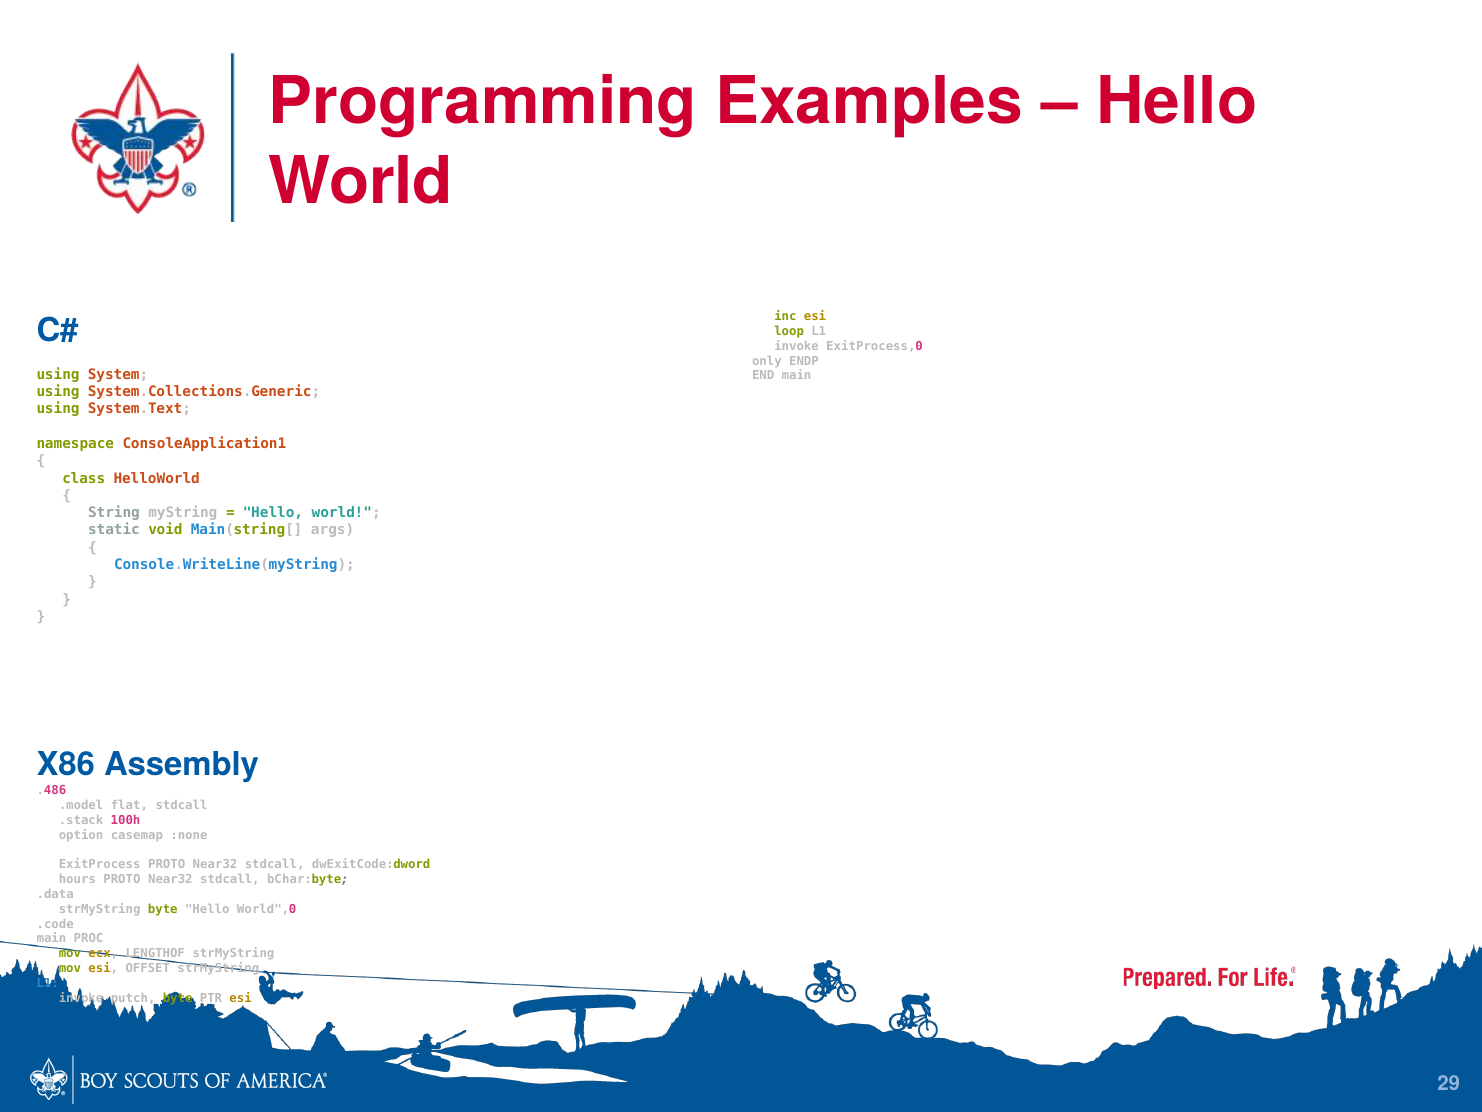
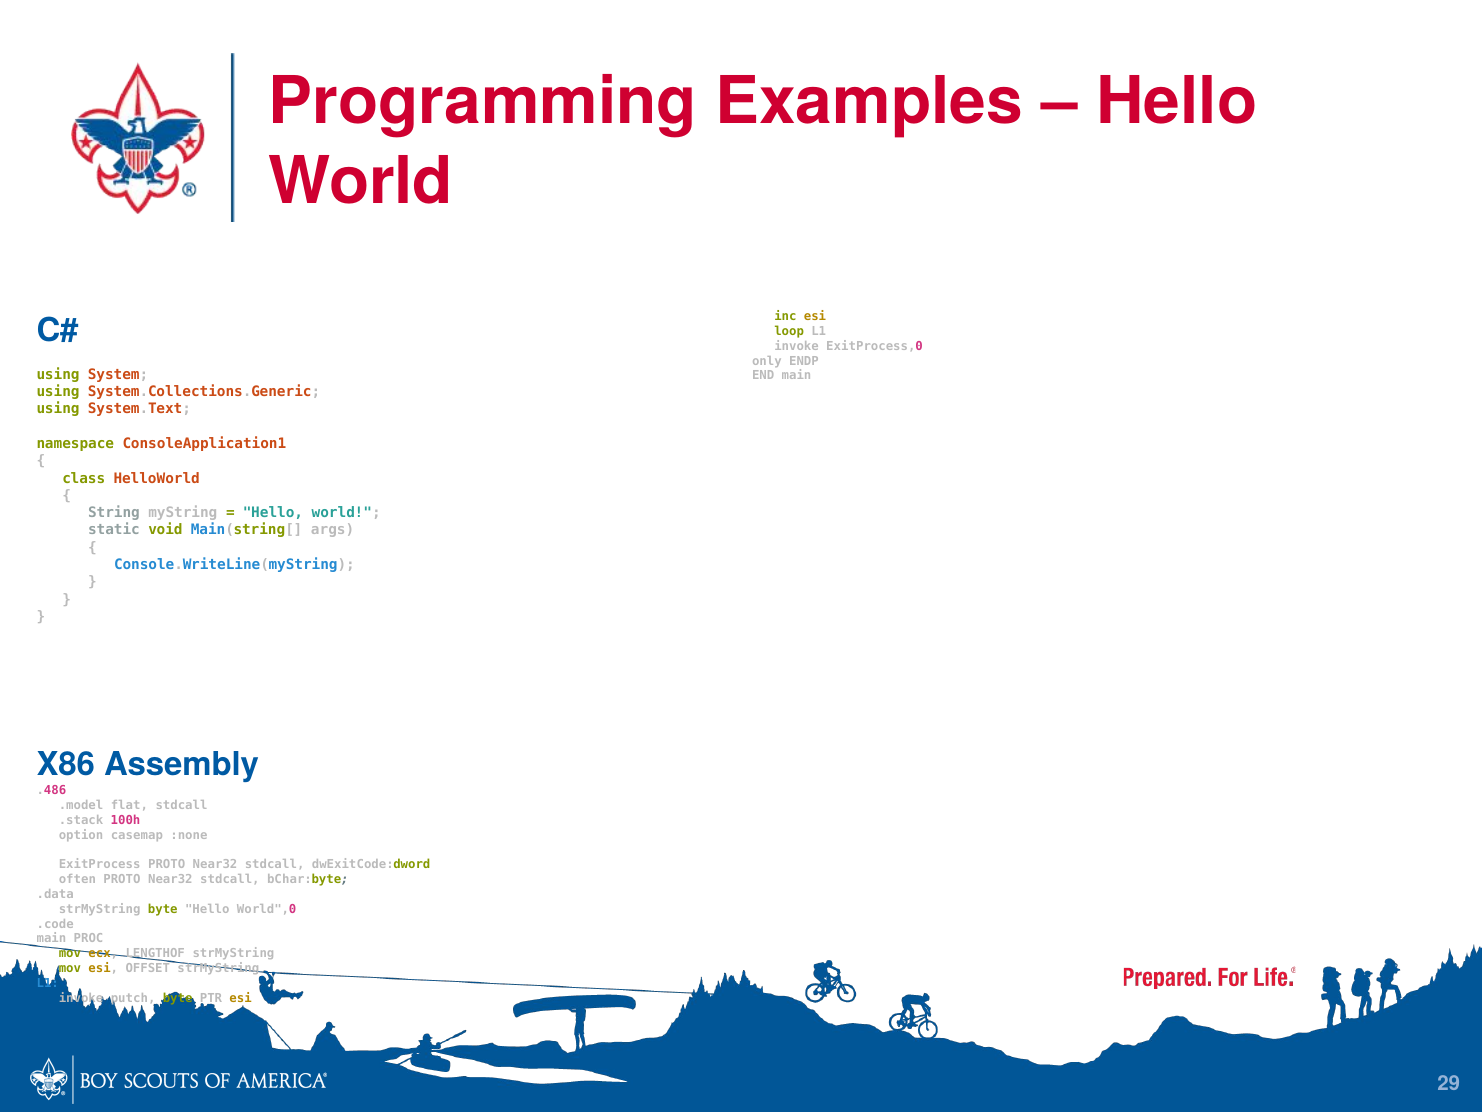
hours: hours -> often (77, 879)
